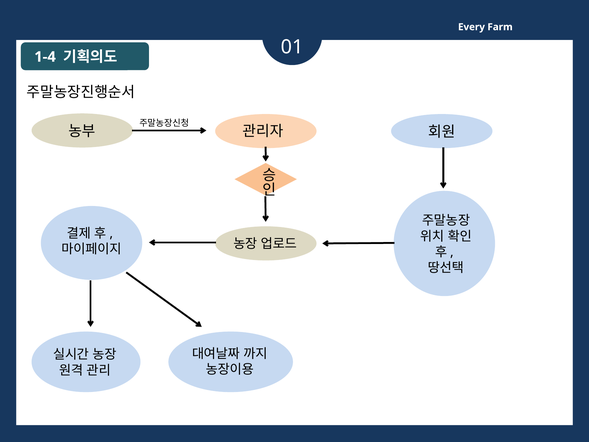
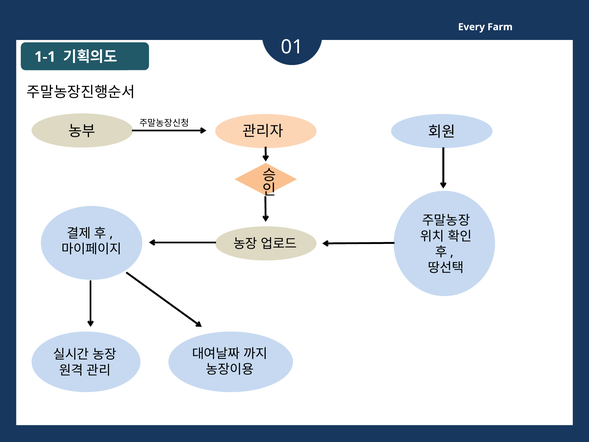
1-4: 1-4 -> 1-1 (45, 57)
